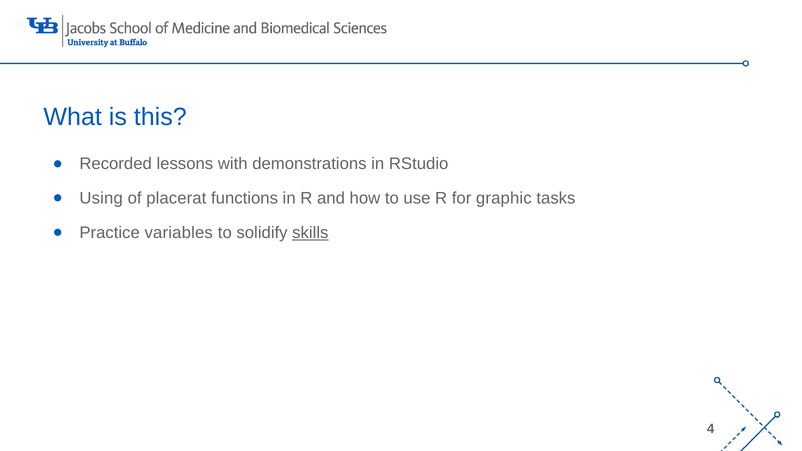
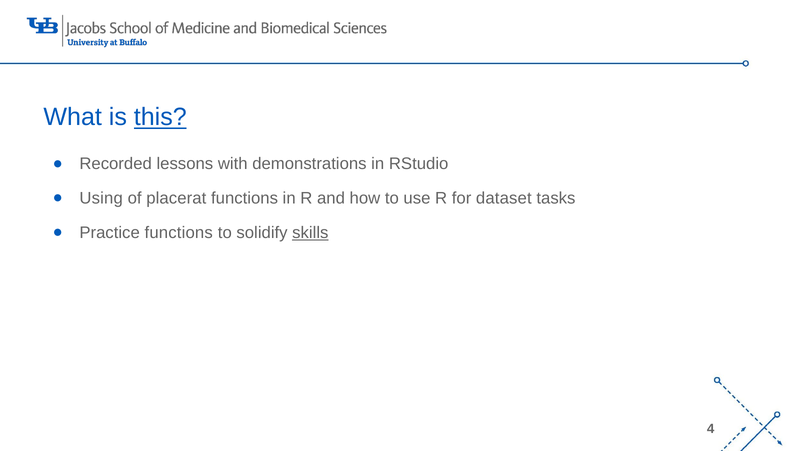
this underline: none -> present (160, 117)
graphic: graphic -> dataset (504, 198)
Practice variables: variables -> functions (179, 233)
